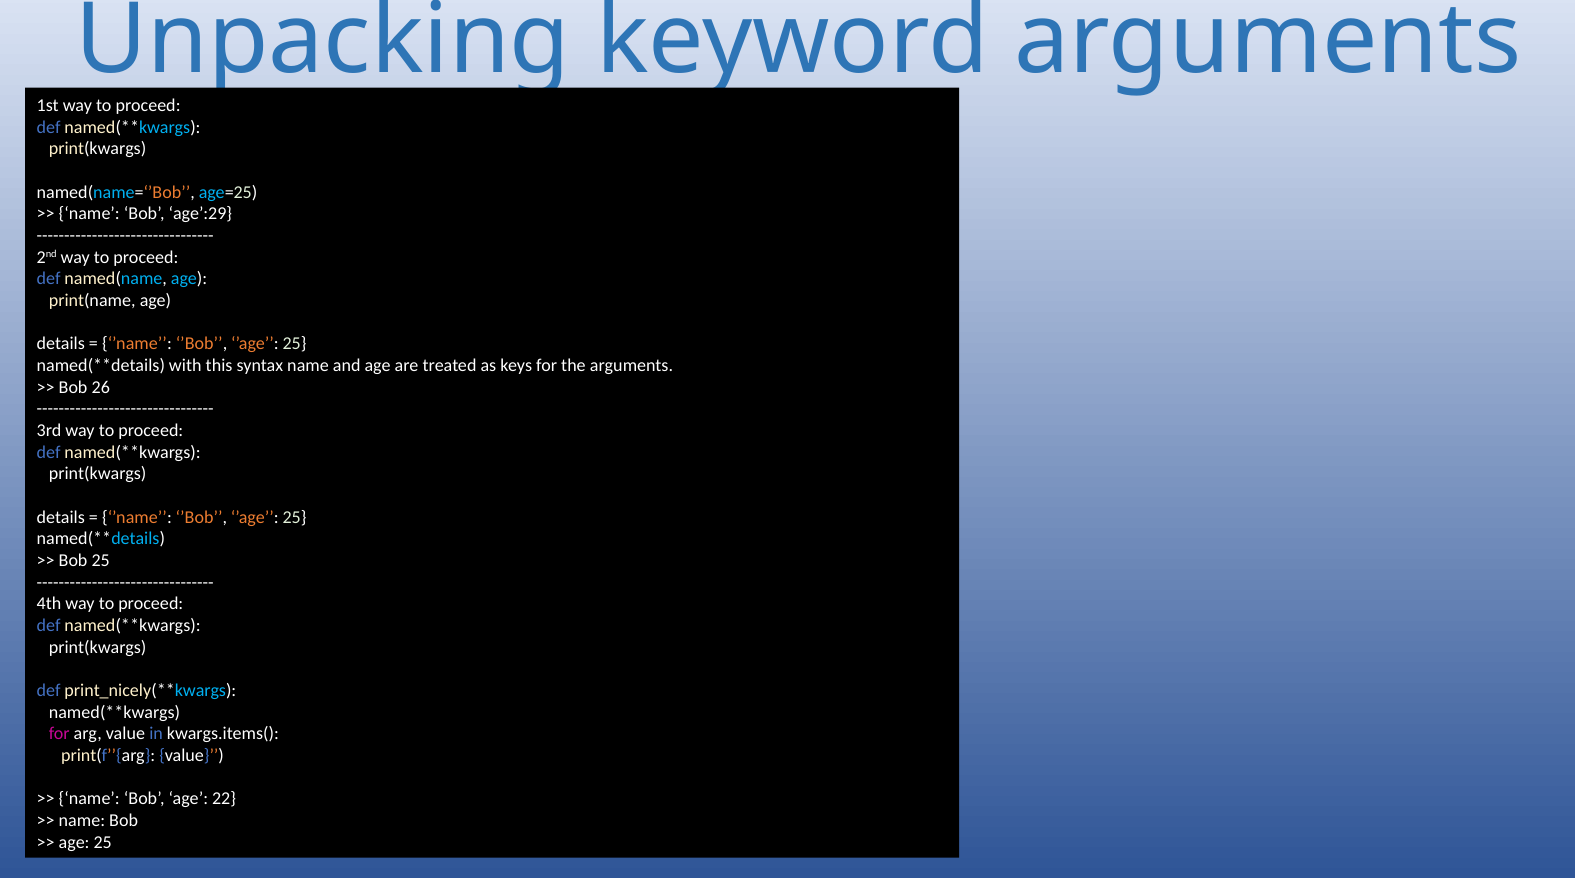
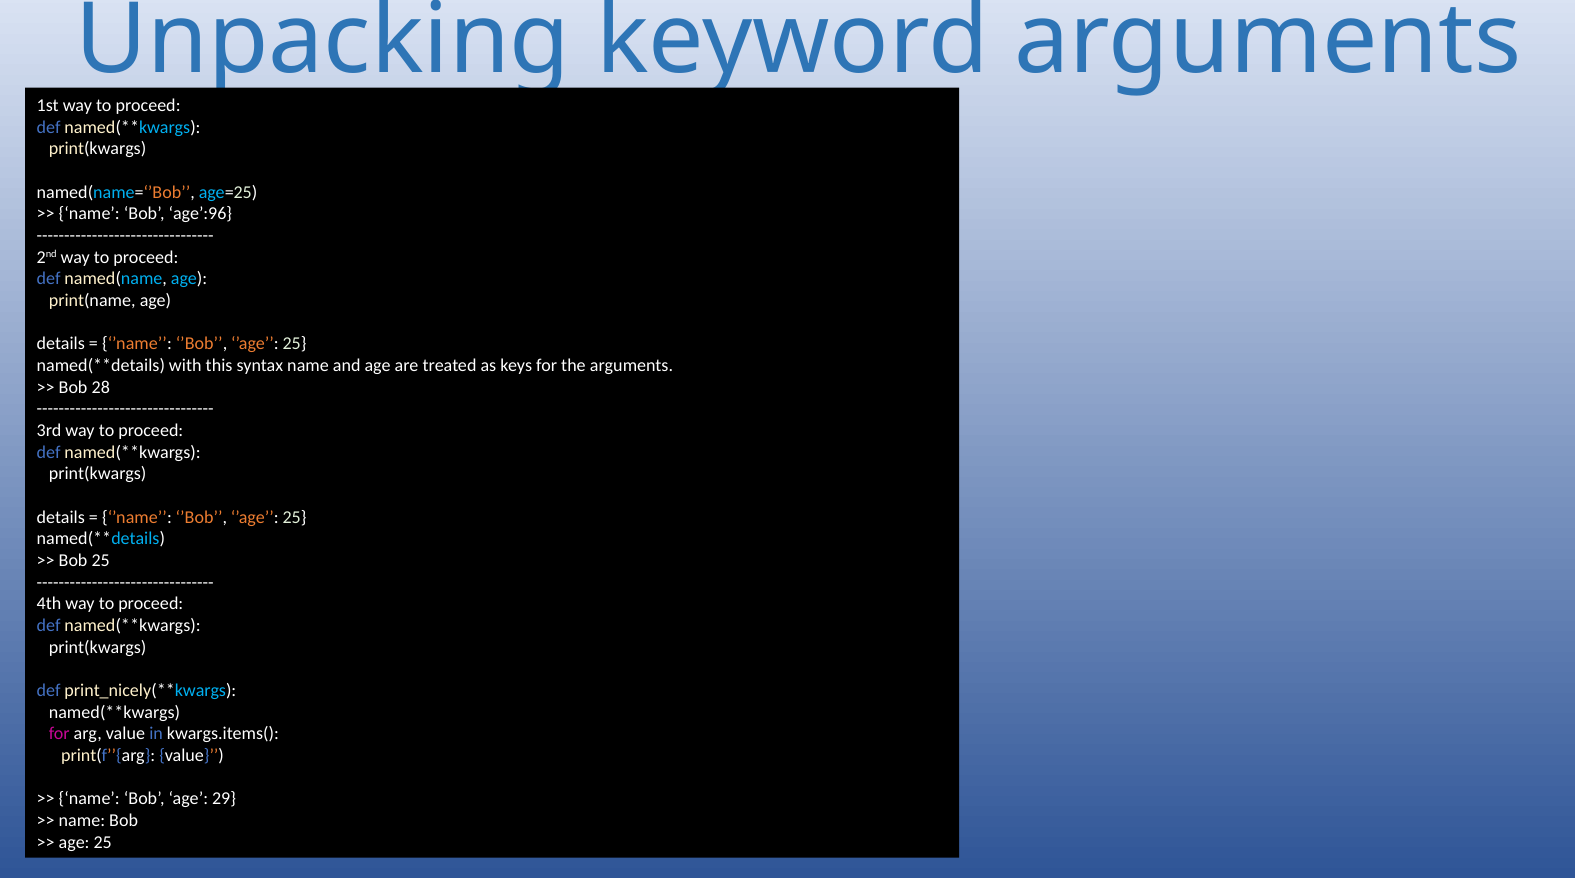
age’:29: age’:29 -> age’:96 (200, 214)
26: 26 -> 28 (101, 387)
22: 22 -> 29 (224, 799)
